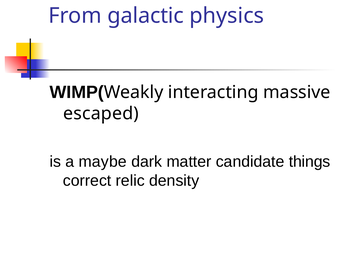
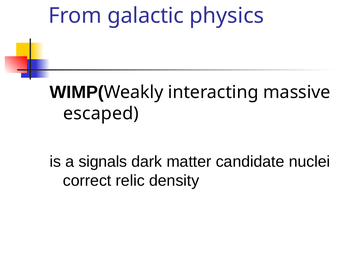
maybe: maybe -> signals (103, 162)
things: things -> nuclei (310, 162)
